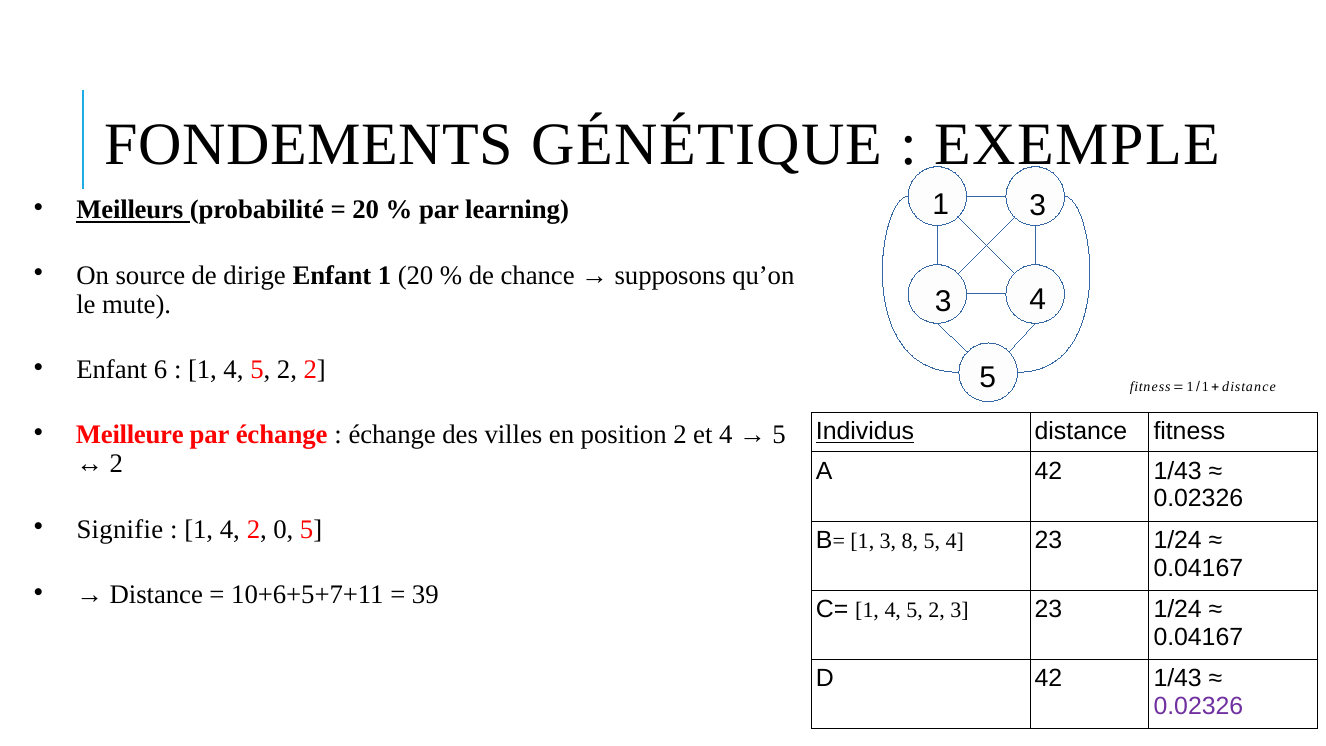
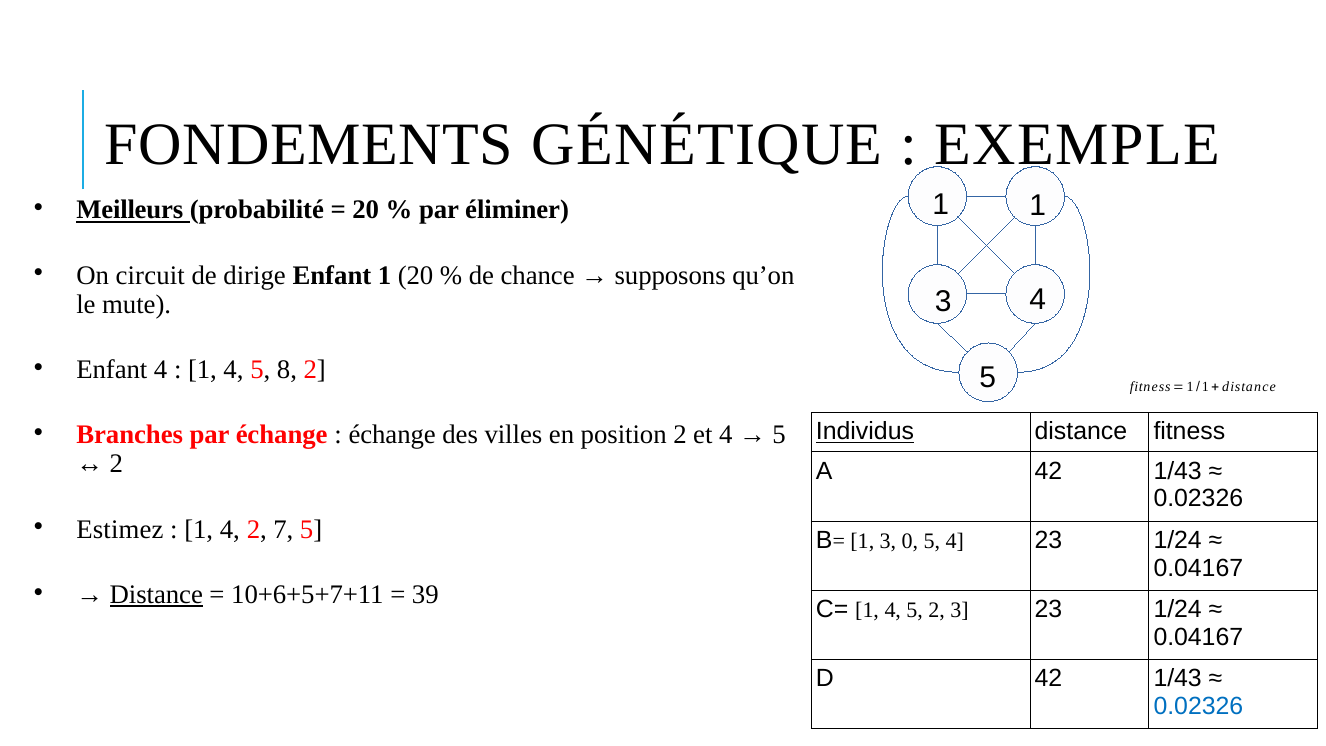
3: 3 -> 1 (1038, 205)
learning: learning -> éliminer (517, 210)
source: source -> circuit (150, 275)
Enfant 6: 6 -> 4 (161, 370)
2: 2 -> 8 (287, 370)
Meilleure: Meilleure -> Branches (130, 435)
Signifie: Signifie -> Estimez (120, 529)
0: 0 -> 7 (283, 529)
8: 8 -> 0 (910, 541)
Distance underline: none -> present (156, 594)
0.02326 colour: purple -> blue (1198, 706)
